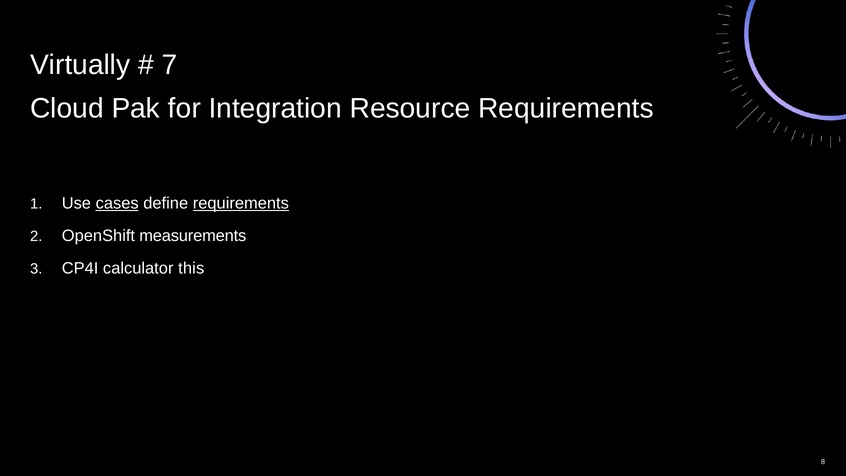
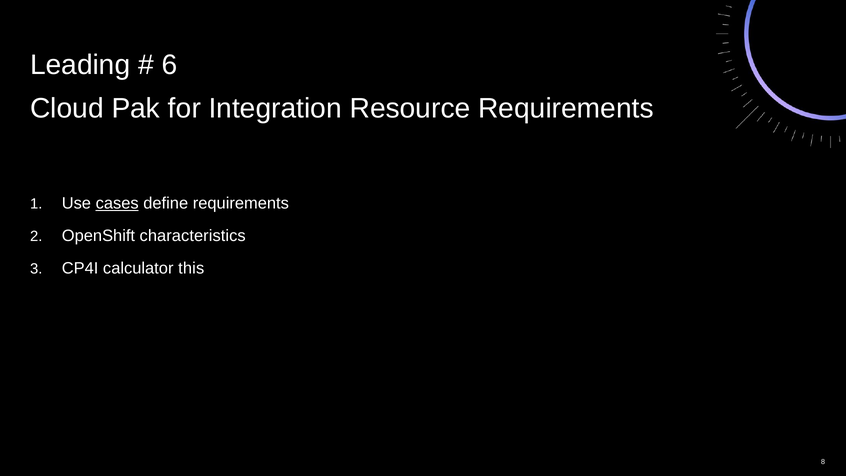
Virtually: Virtually -> Leading (80, 65)
7: 7 -> 6 (169, 65)
requirements underline: present -> none (241, 203)
measurements: measurements -> characteristics (193, 236)
